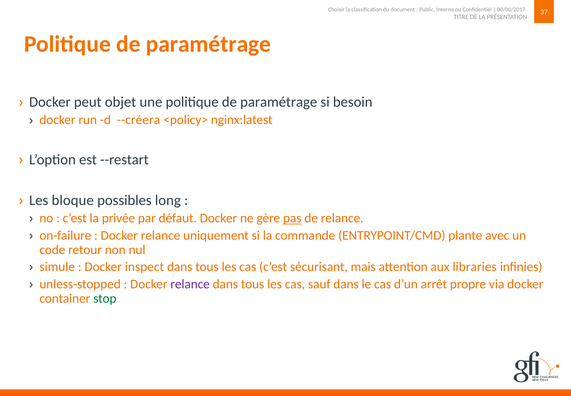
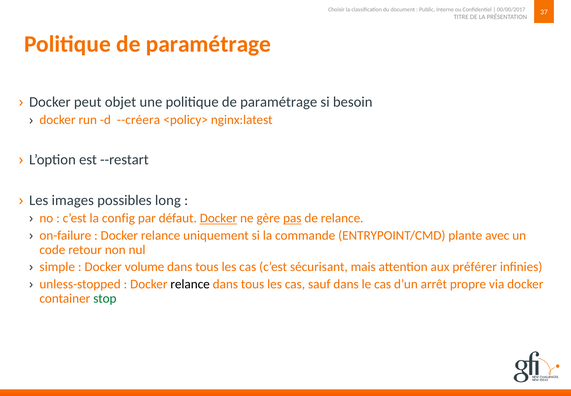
bloque: bloque -> images (73, 200)
privée: privée -> config (118, 218)
Docker underline: none -> present (218, 218)
simule: simule -> simple (57, 266)
inspect: inspect -> volume (145, 266)
libraries: libraries -> préférer (475, 266)
relance colour: purple -> black (190, 284)
